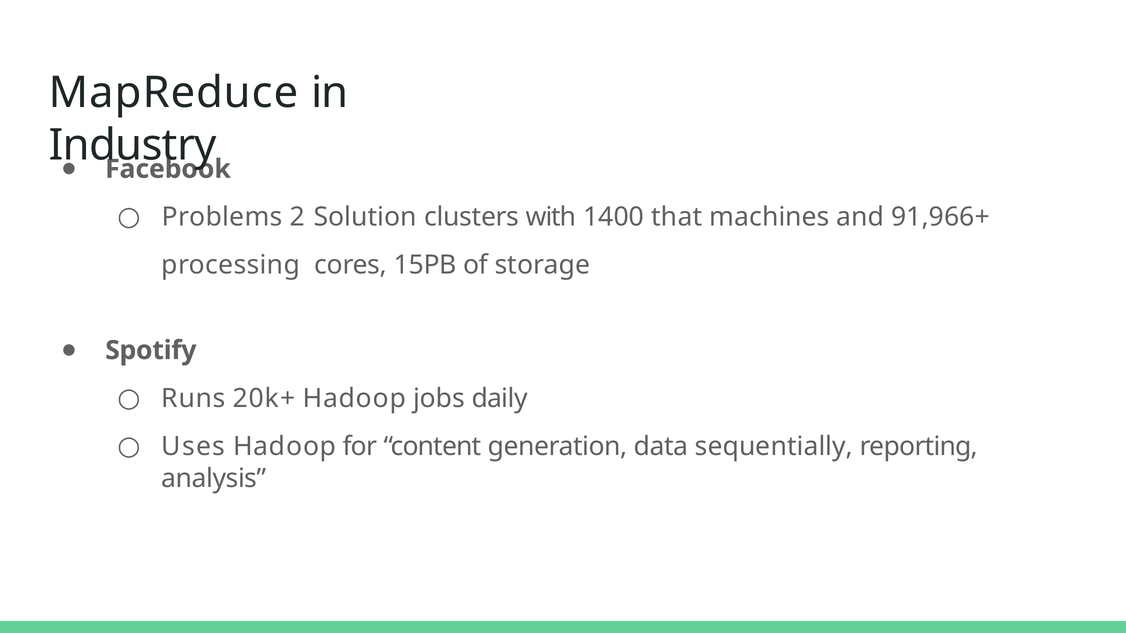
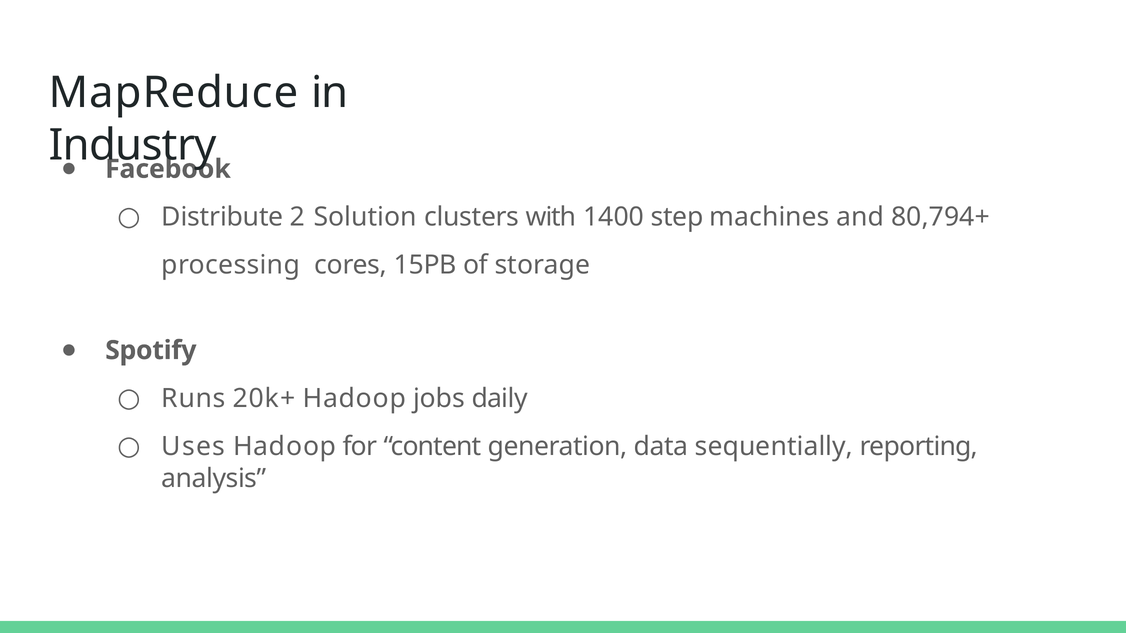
Problems: Problems -> Distribute (222, 217)
that: that -> step (677, 217)
91,966+: 91,966+ -> 80,794+ (940, 217)
